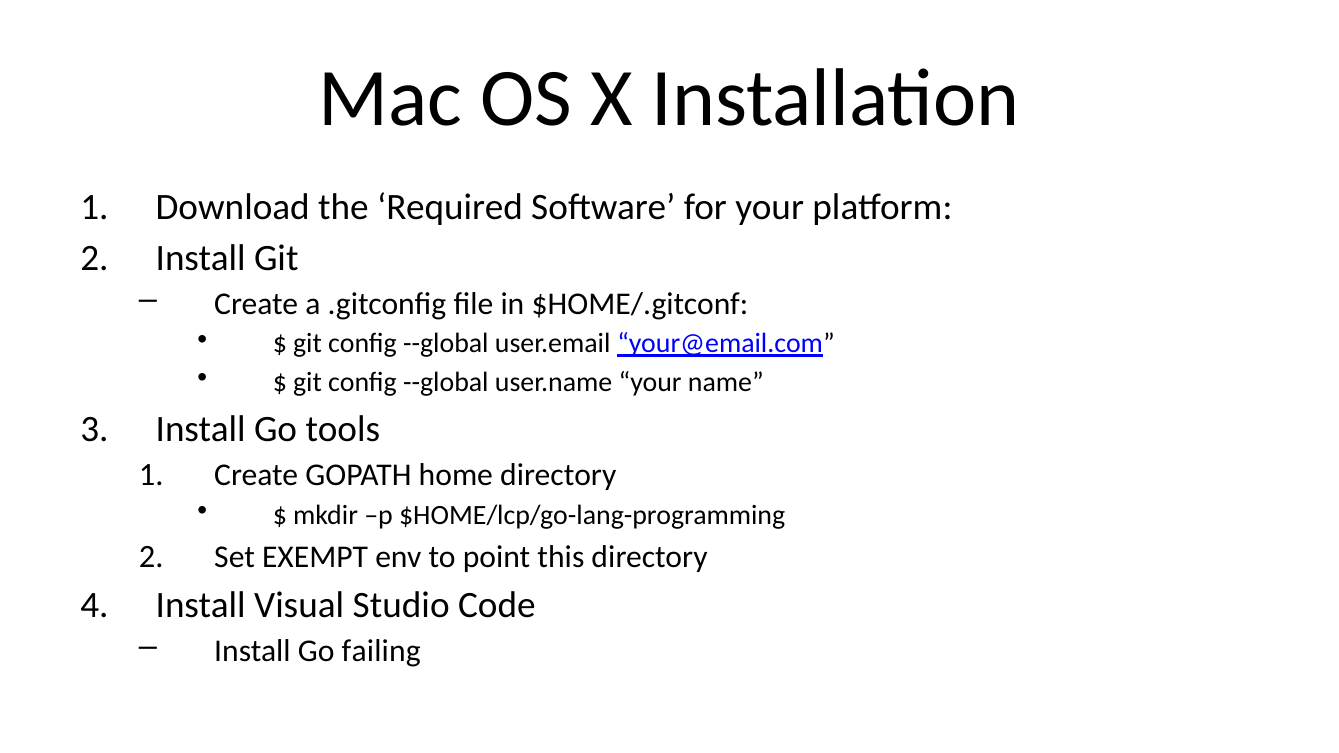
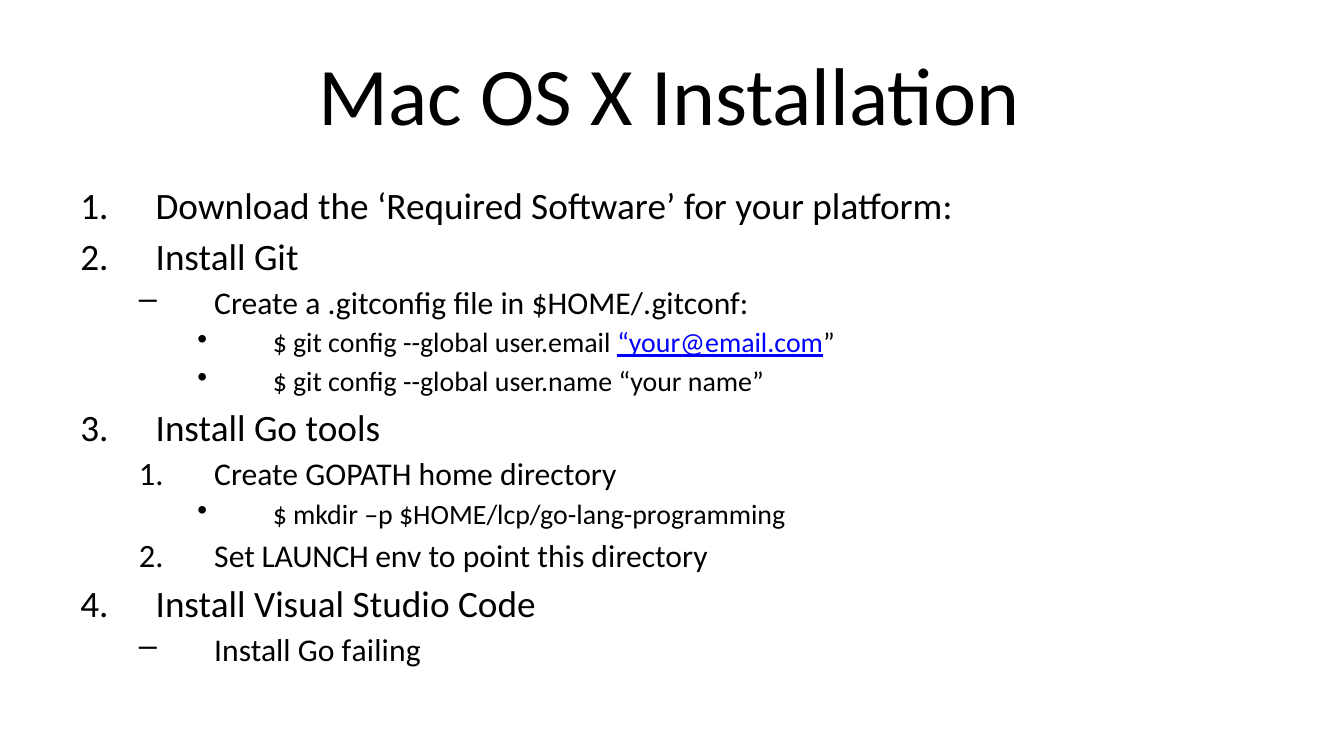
EXEMPT: EXEMPT -> LAUNCH (315, 557)
